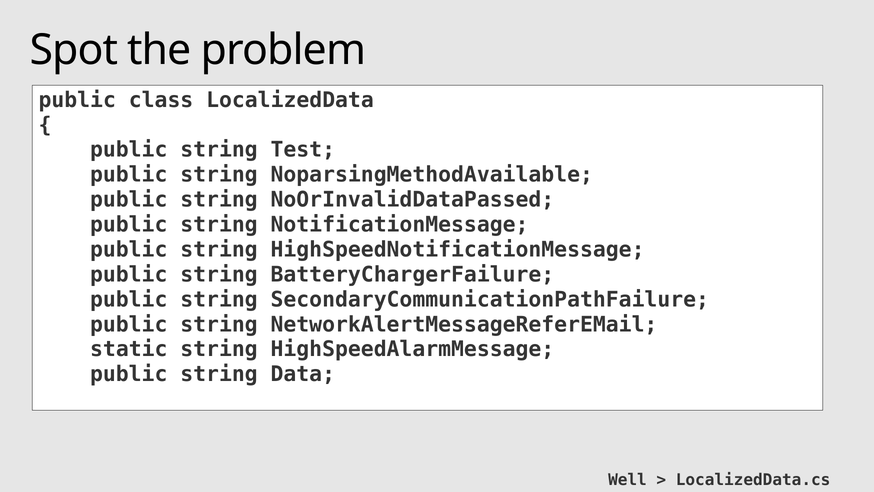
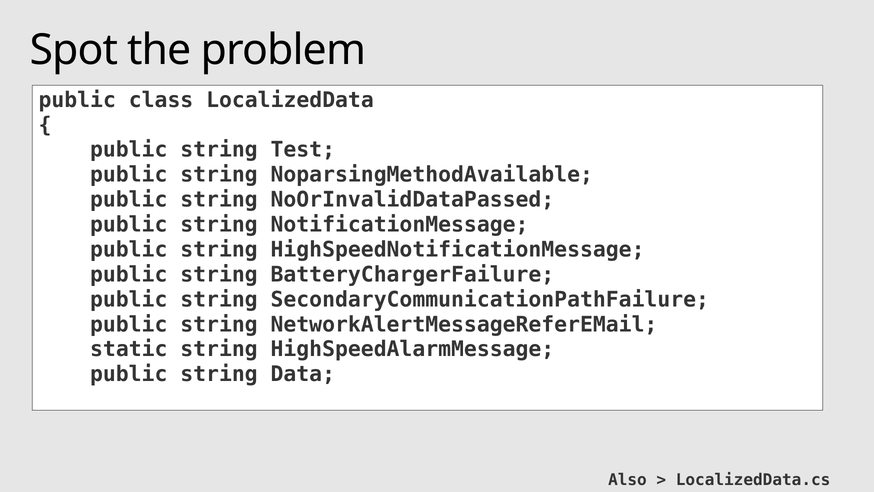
Well: Well -> Also (627, 479)
